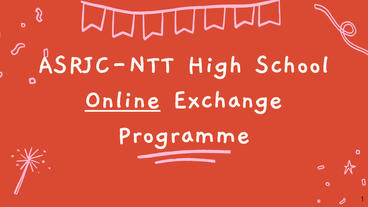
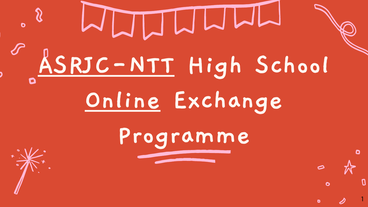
ASRJC-NTT underline: none -> present (106, 63)
